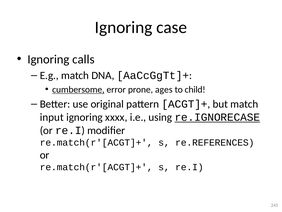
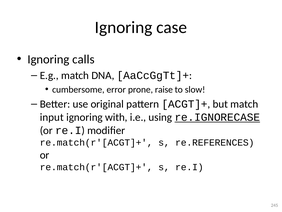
cumbersome underline: present -> none (78, 89)
ages: ages -> raise (164, 89)
child: child -> slow (195, 89)
xxxx: xxxx -> with (116, 117)
